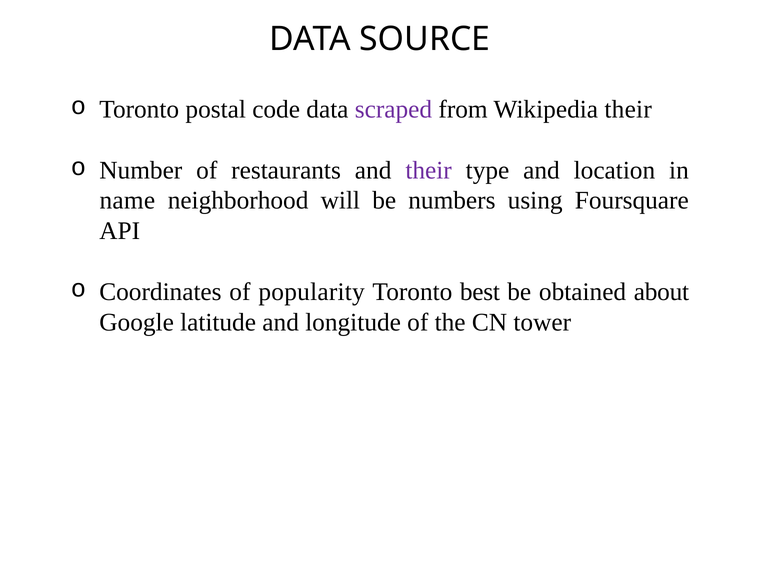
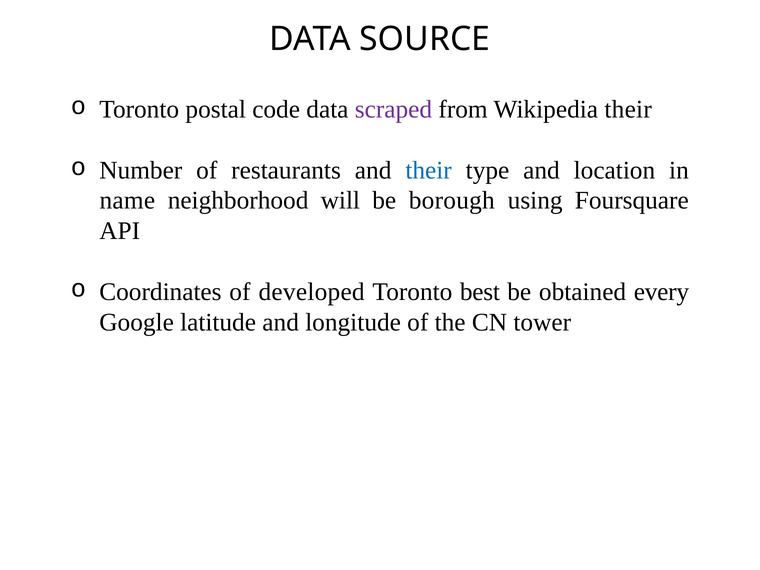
their colour: purple -> blue (429, 170)
numbers: numbers -> borough (452, 201)
popularity: popularity -> developed (312, 292)
about: about -> every (661, 292)
